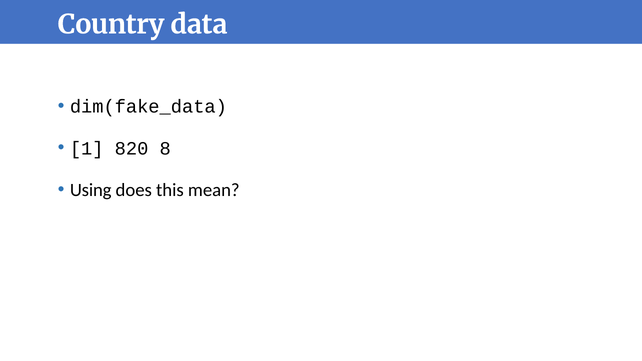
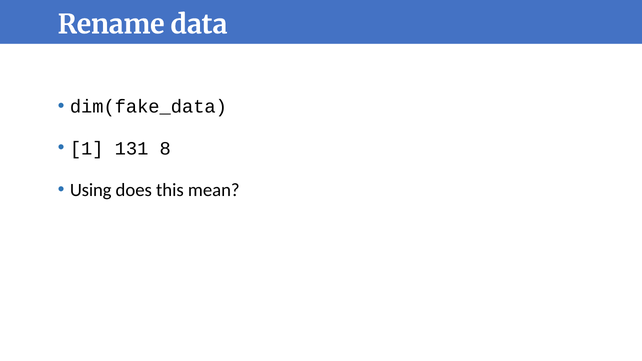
Country: Country -> Rename (111, 25)
820: 820 -> 131 (132, 148)
